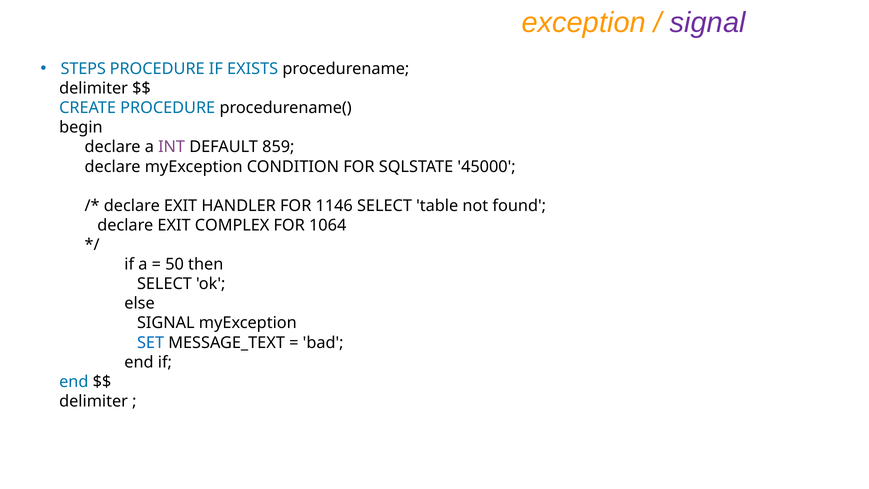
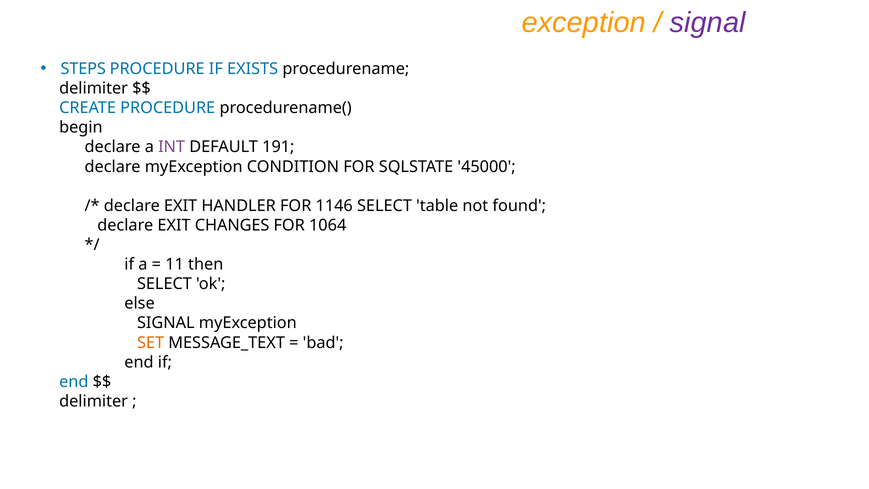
859: 859 -> 191 (278, 147)
COMPLEX: COMPLEX -> CHANGES (232, 225)
50: 50 -> 11 (175, 264)
SET colour: blue -> orange (151, 343)
